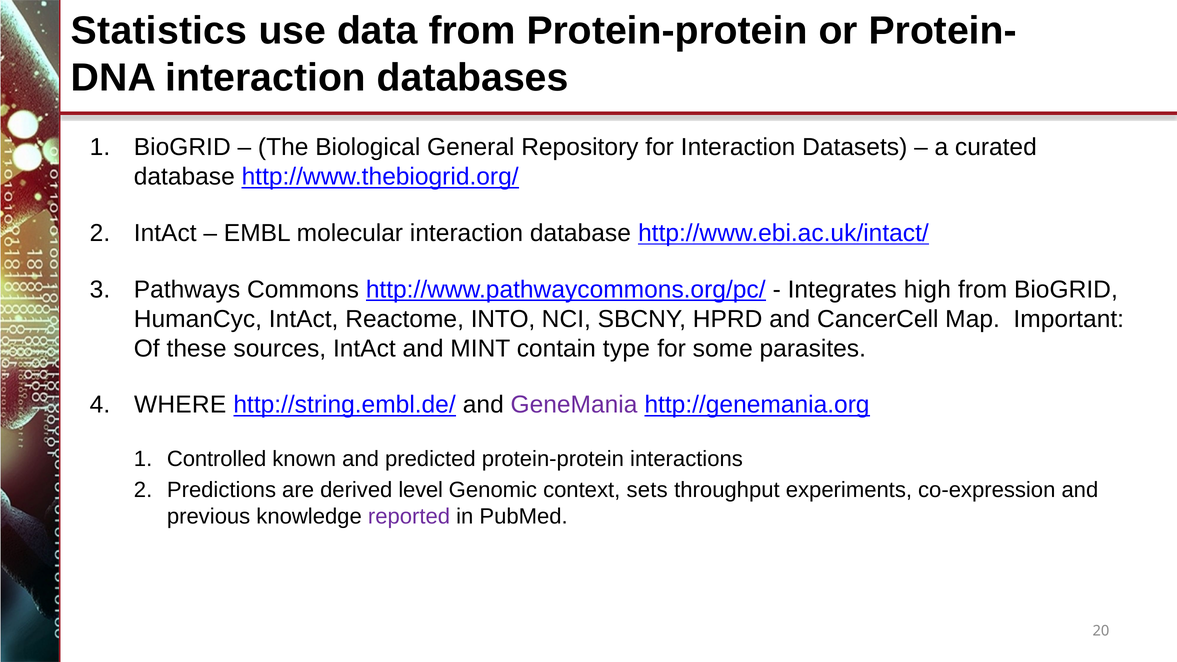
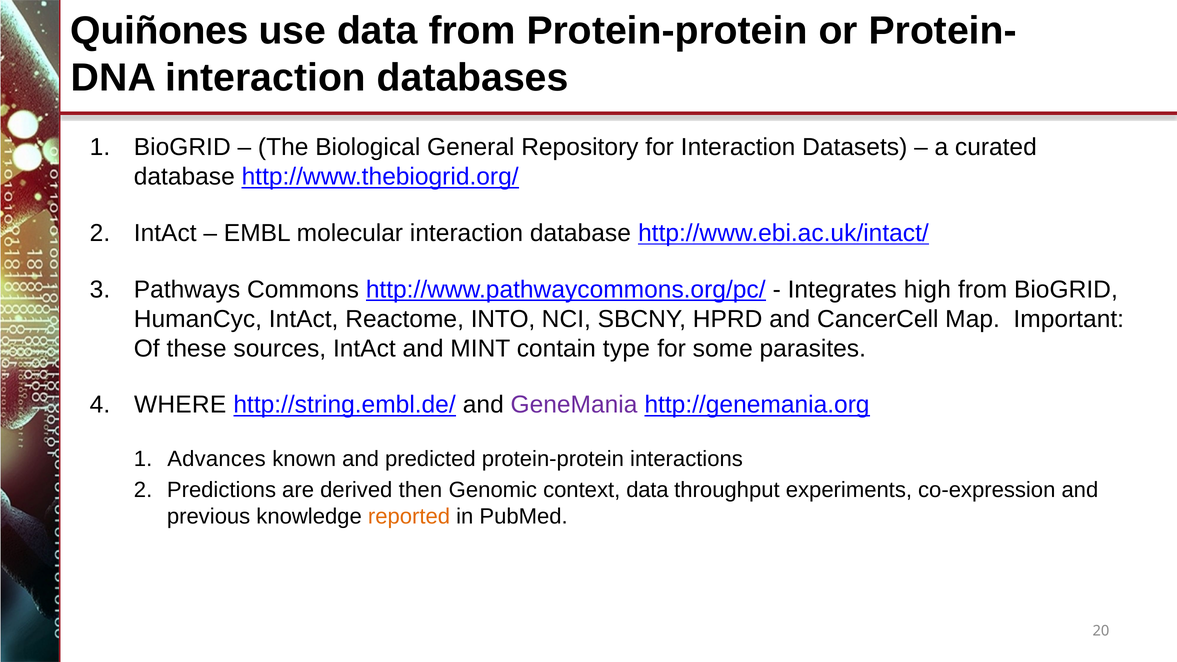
Statistics: Statistics -> Quiñones (159, 31)
Controlled: Controlled -> Advances (217, 459)
level: level -> then (420, 490)
context sets: sets -> data (647, 490)
reported colour: purple -> orange (409, 517)
